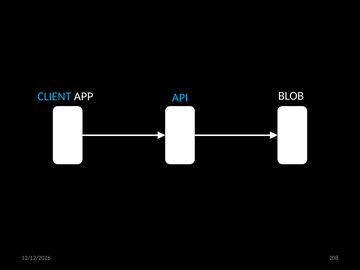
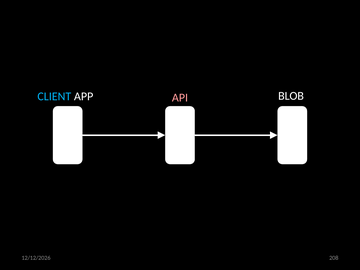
API colour: light blue -> pink (180, 98)
